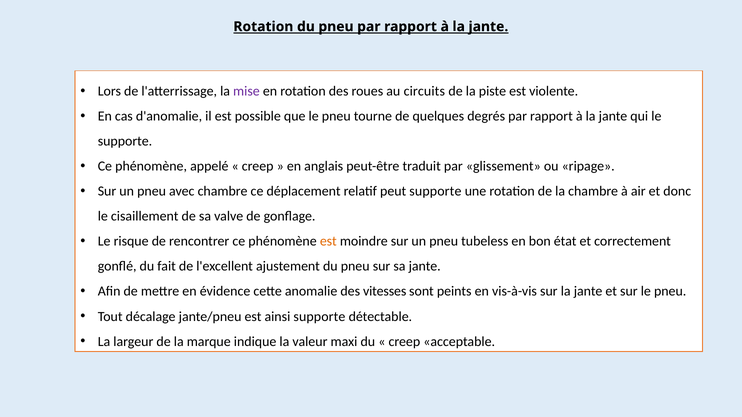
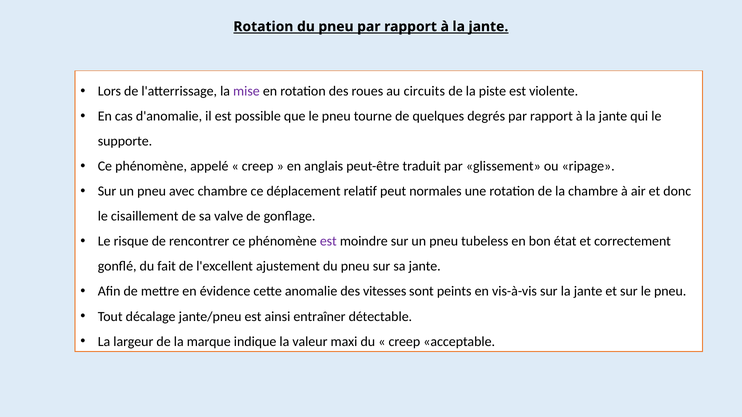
peut supporte: supporte -> normales (435, 191)
est colour: orange -> purple (328, 242)
ainsi supporte: supporte -> entraîner (320, 317)
